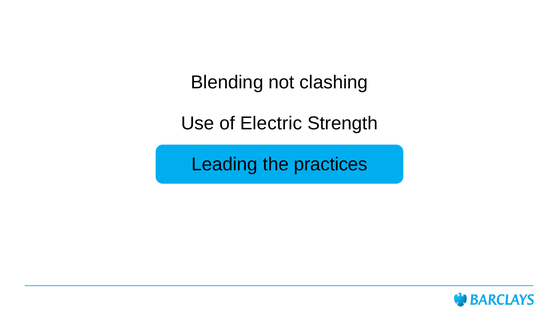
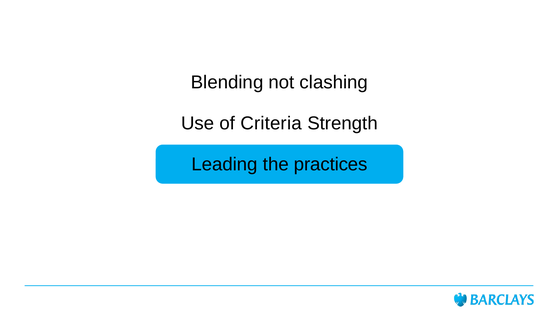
Electric: Electric -> Criteria (271, 123)
